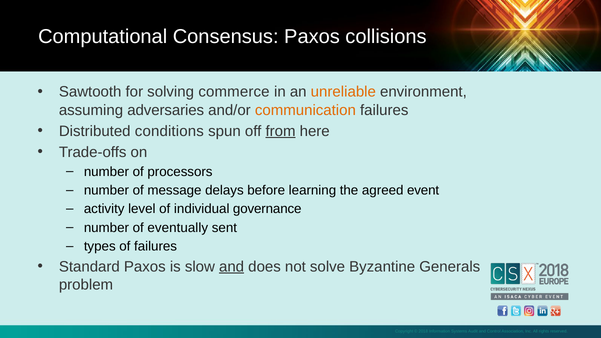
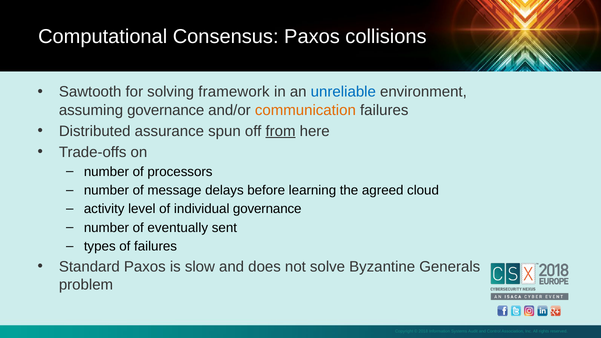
commerce: commerce -> framework (234, 92)
unreliable colour: orange -> blue (343, 92)
assuming adversaries: adversaries -> governance (166, 110)
conditions: conditions -> assurance (169, 131)
event: event -> cloud (423, 190)
and underline: present -> none (232, 267)
